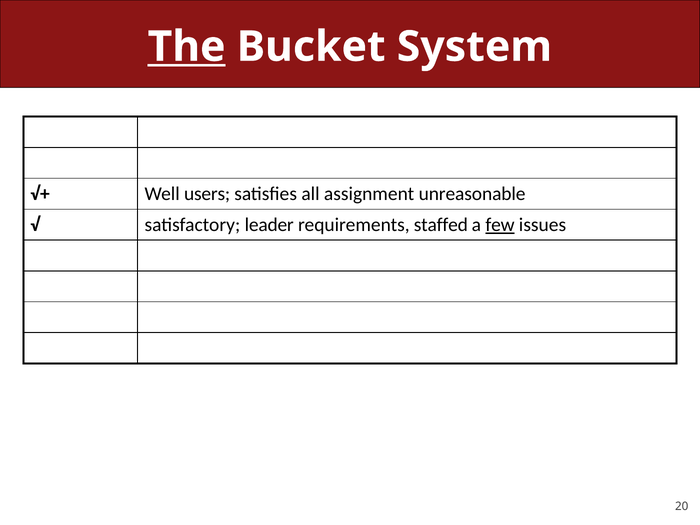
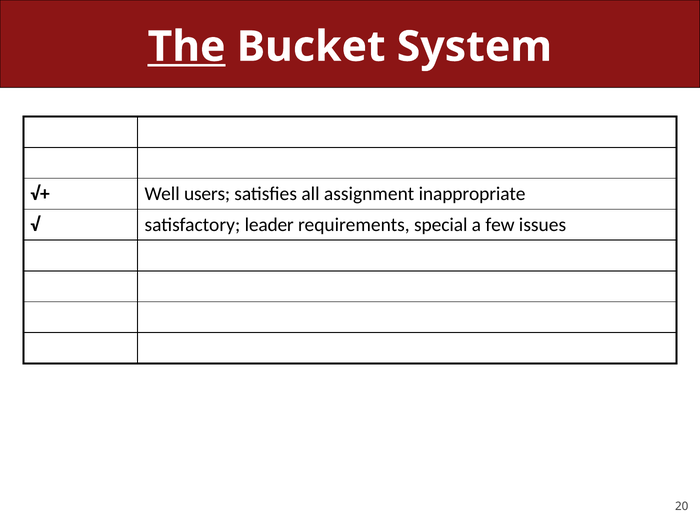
unreasonable: unreasonable -> inappropriate (472, 194)
staffed: staffed -> special (441, 225)
few underline: present -> none (500, 225)
